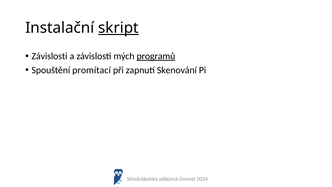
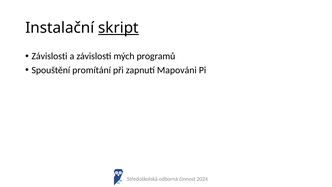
programů underline: present -> none (156, 56)
promítací: promítací -> promítání (92, 70)
Skenování: Skenování -> Mapováni (177, 70)
